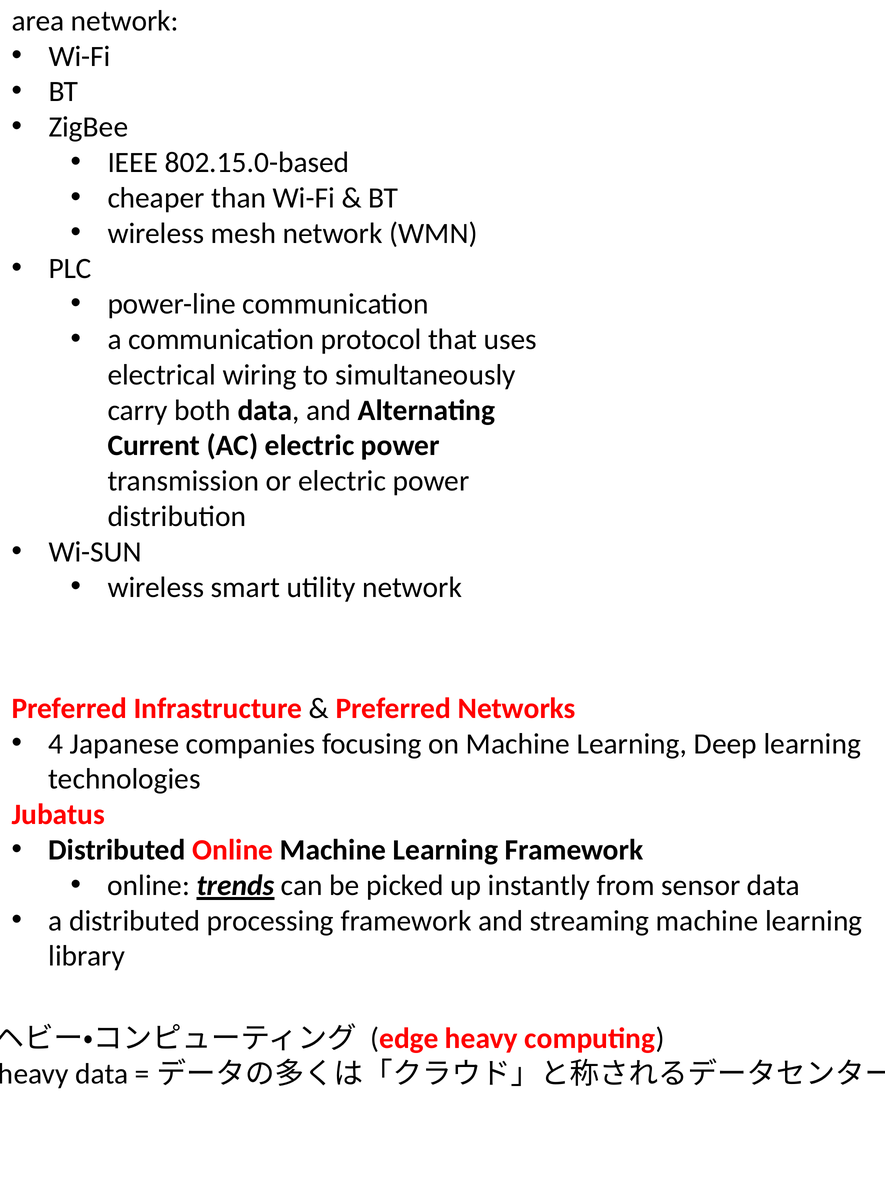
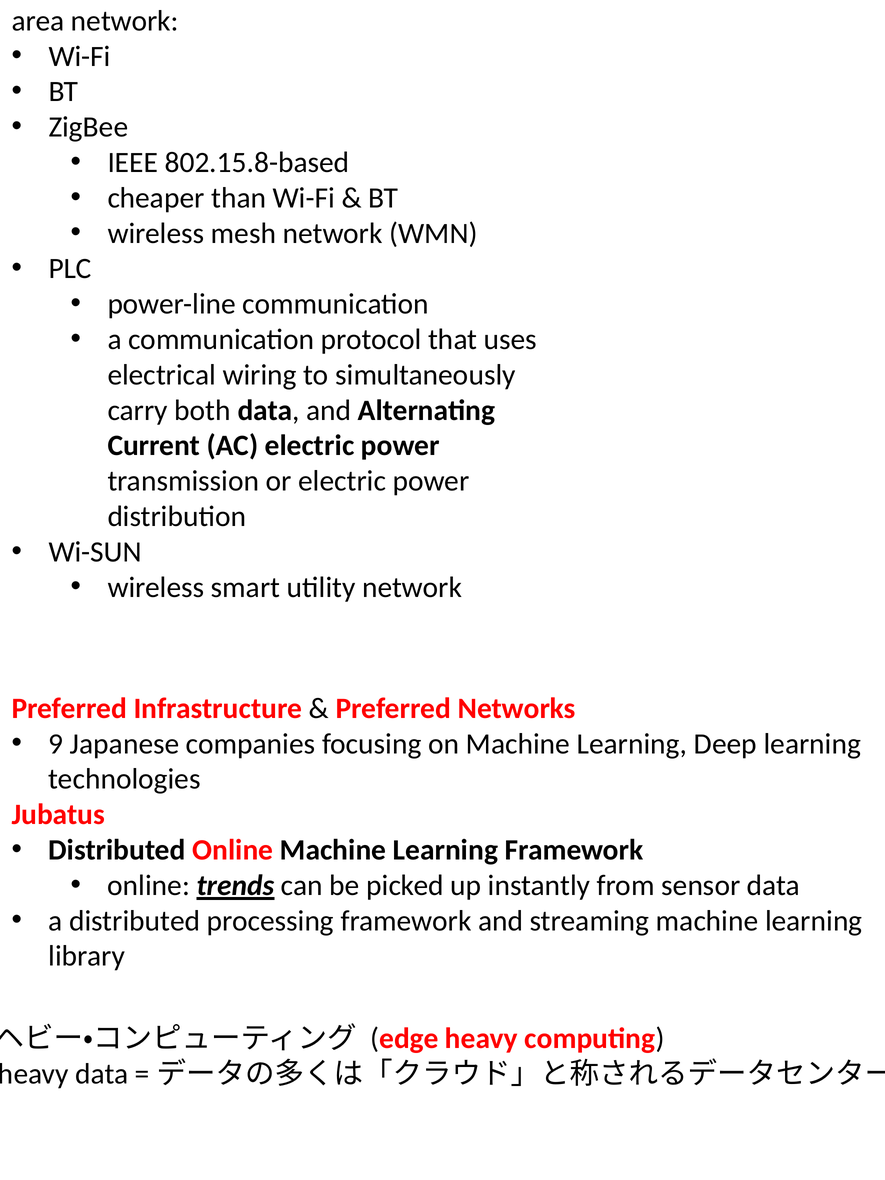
802.15.0-based: 802.15.0-based -> 802.15.8-based (257, 162)
4: 4 -> 9 (56, 744)
